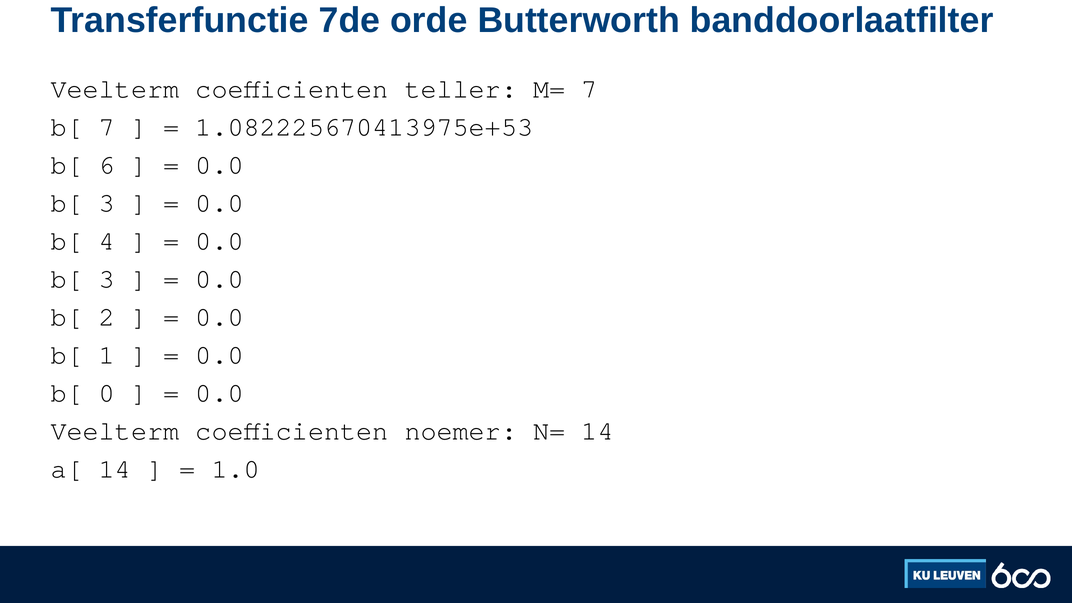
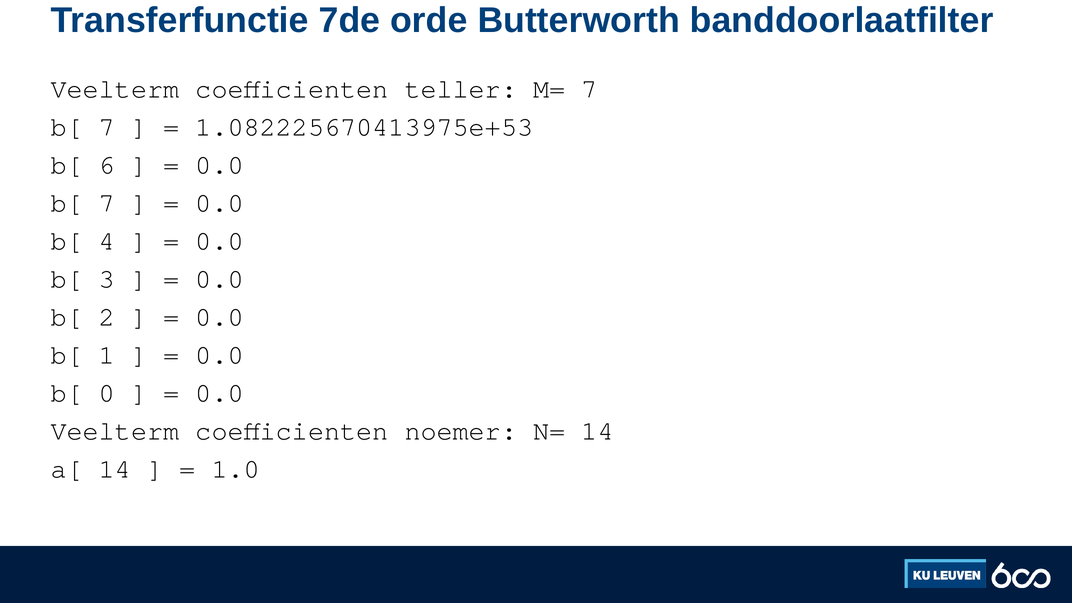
3: 3 -> 7 (107, 203)
